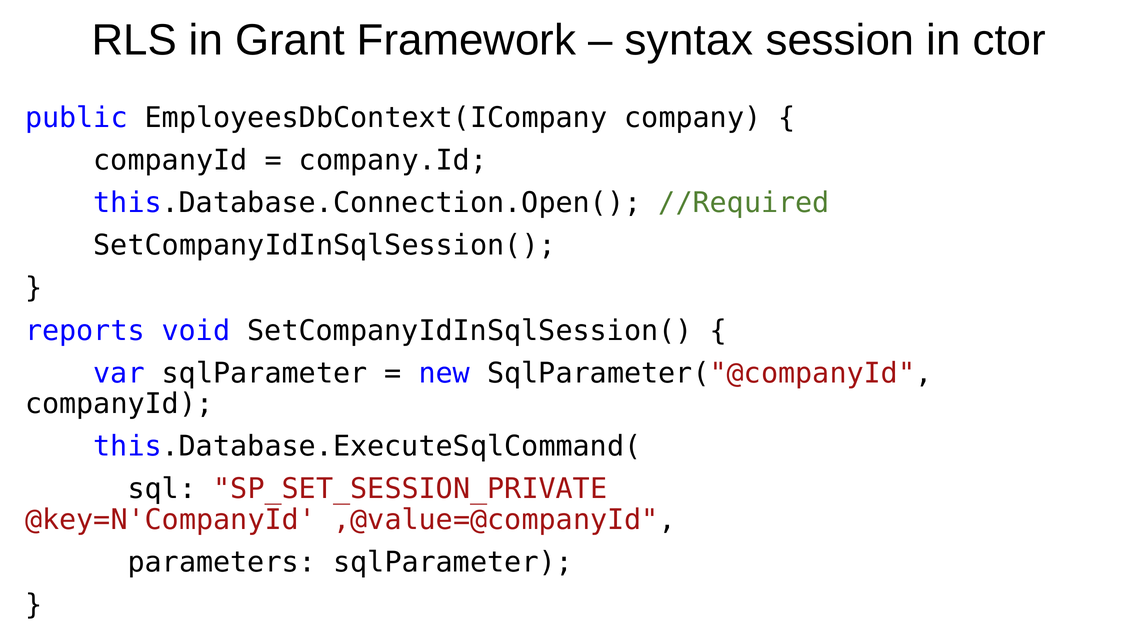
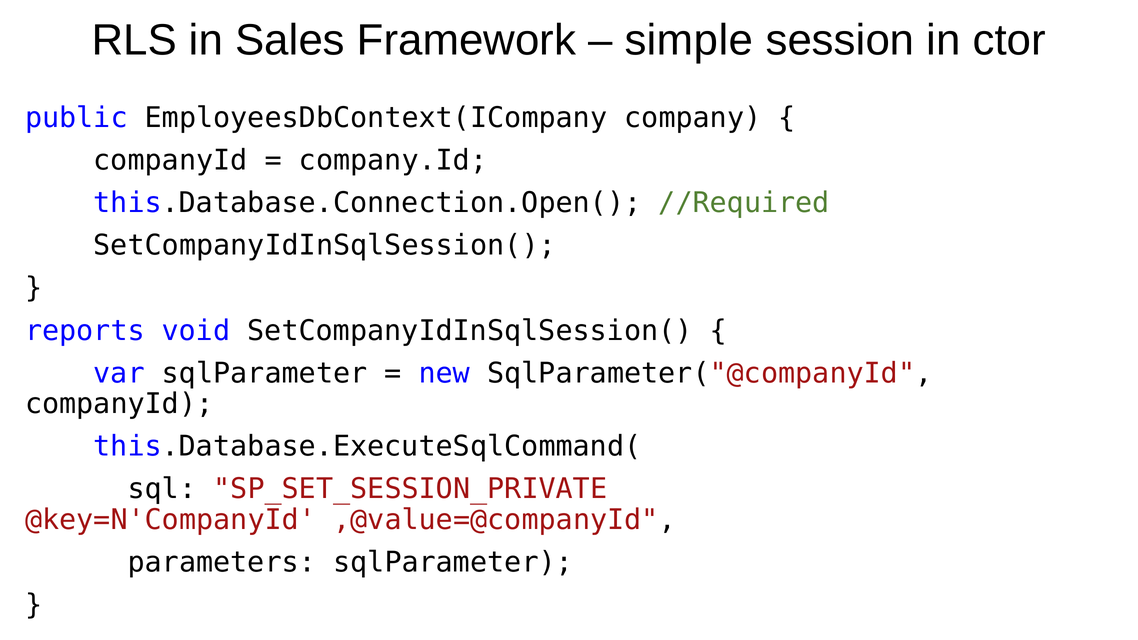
Grant: Grant -> Sales (290, 41)
syntax: syntax -> simple (689, 41)
